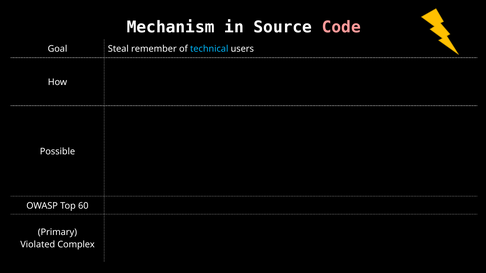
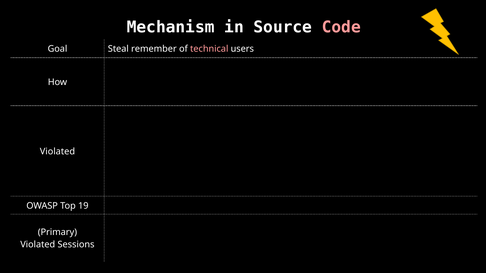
technical colour: light blue -> pink (209, 49)
Possible: Possible -> Violated (57, 152)
60: 60 -> 19 (83, 206)
Complex: Complex -> Sessions (76, 245)
